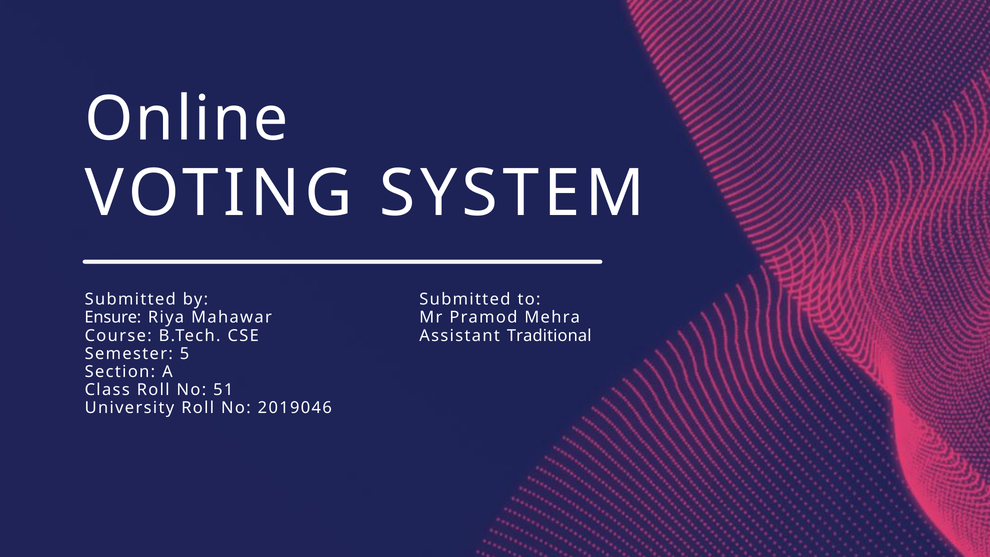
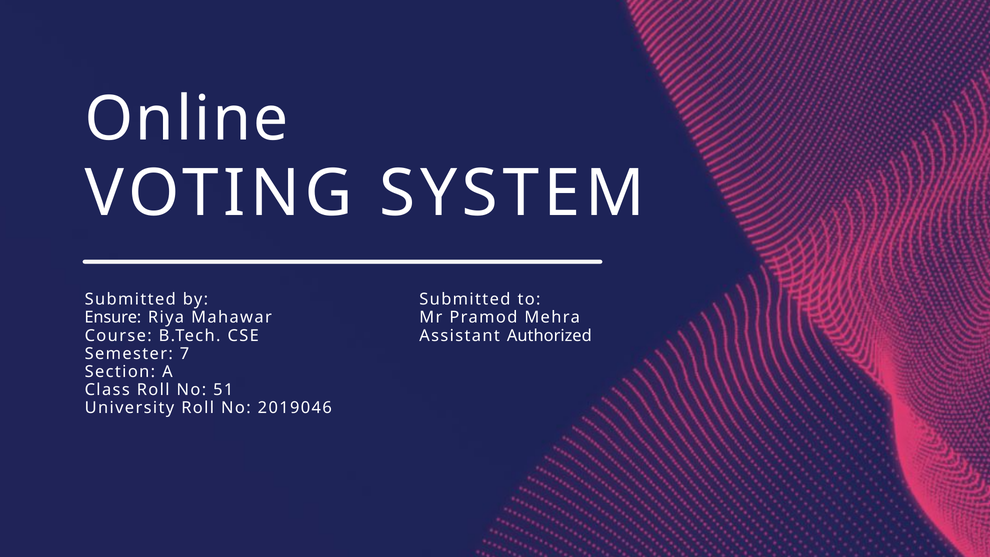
Traditional: Traditional -> Authorized (549, 336)
5: 5 -> 7 (185, 354)
